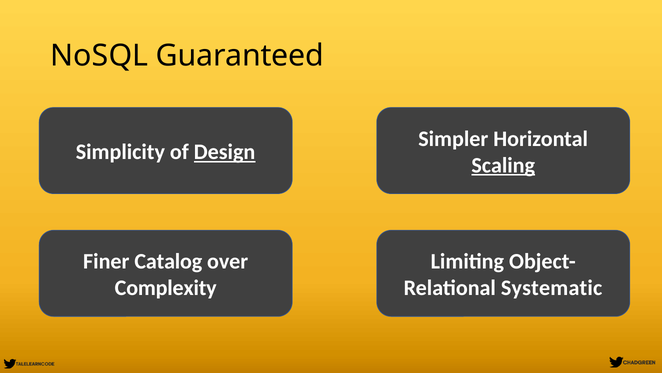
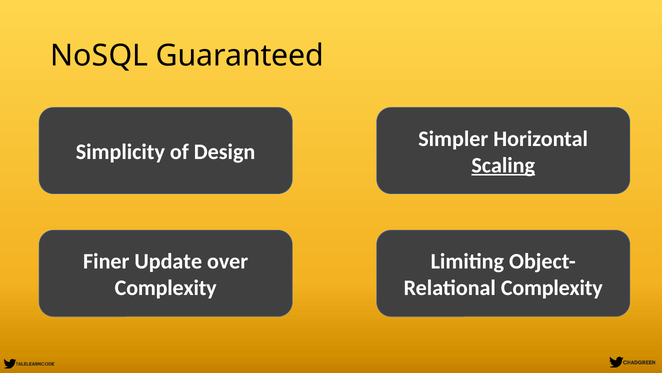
Design underline: present -> none (225, 152)
Catalog: Catalog -> Update (168, 261)
Systematic: Systematic -> Complexity (552, 288)
